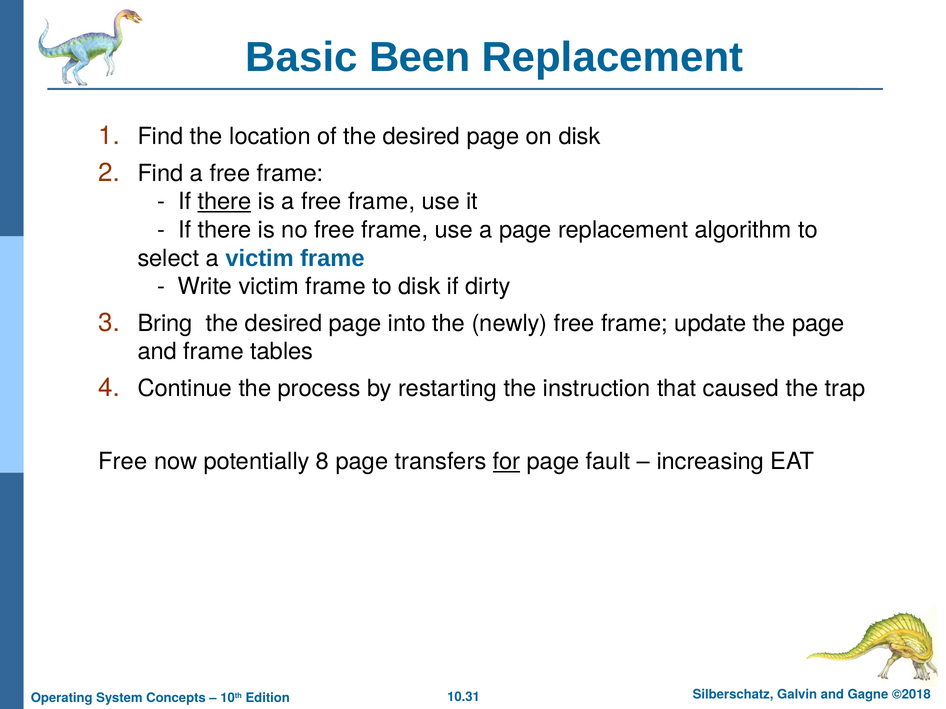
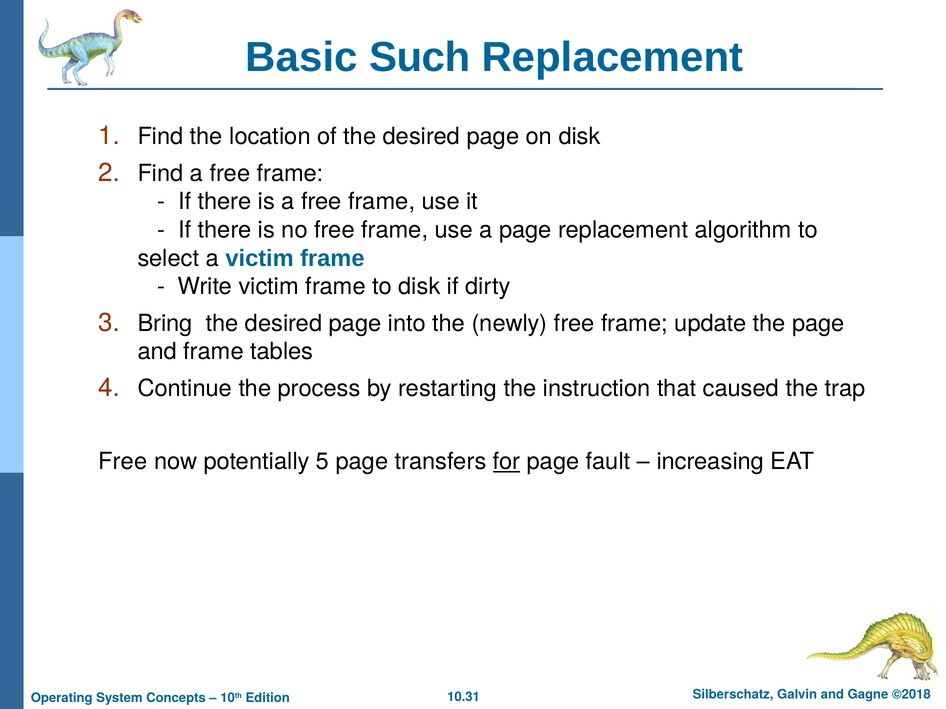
Been: Been -> Such (420, 57)
there underline: present -> none (225, 202)
8: 8 -> 5 (323, 462)
